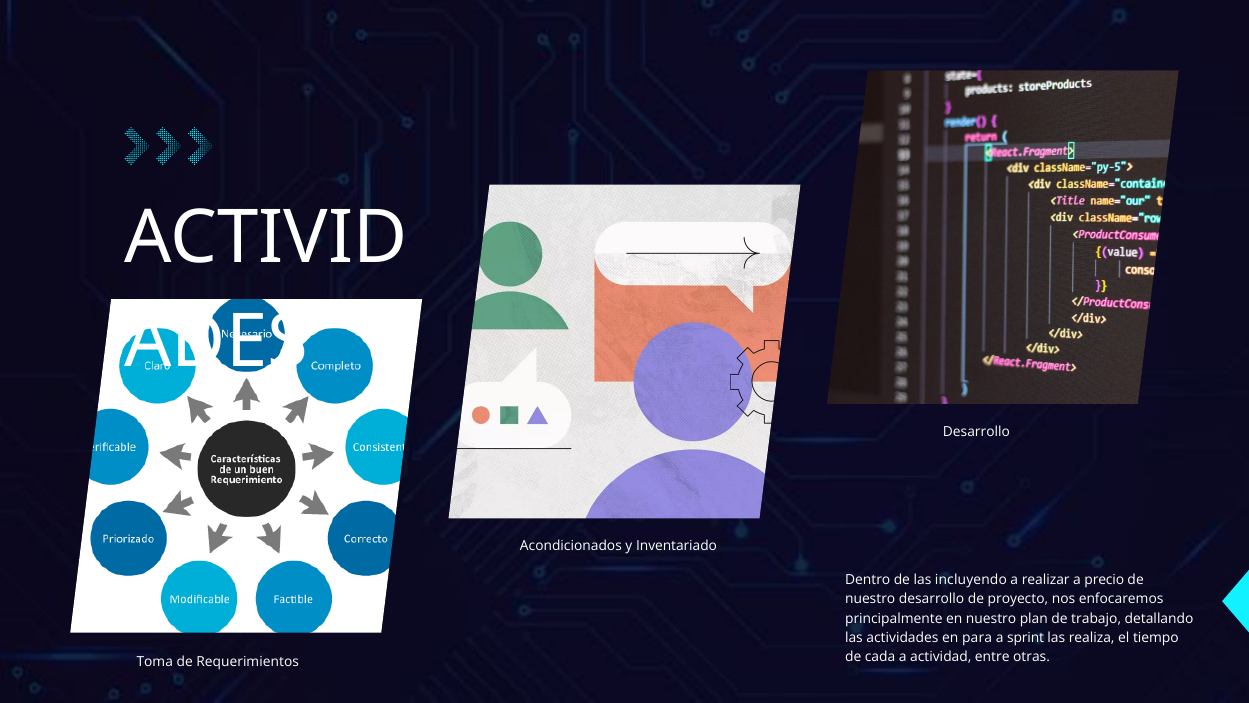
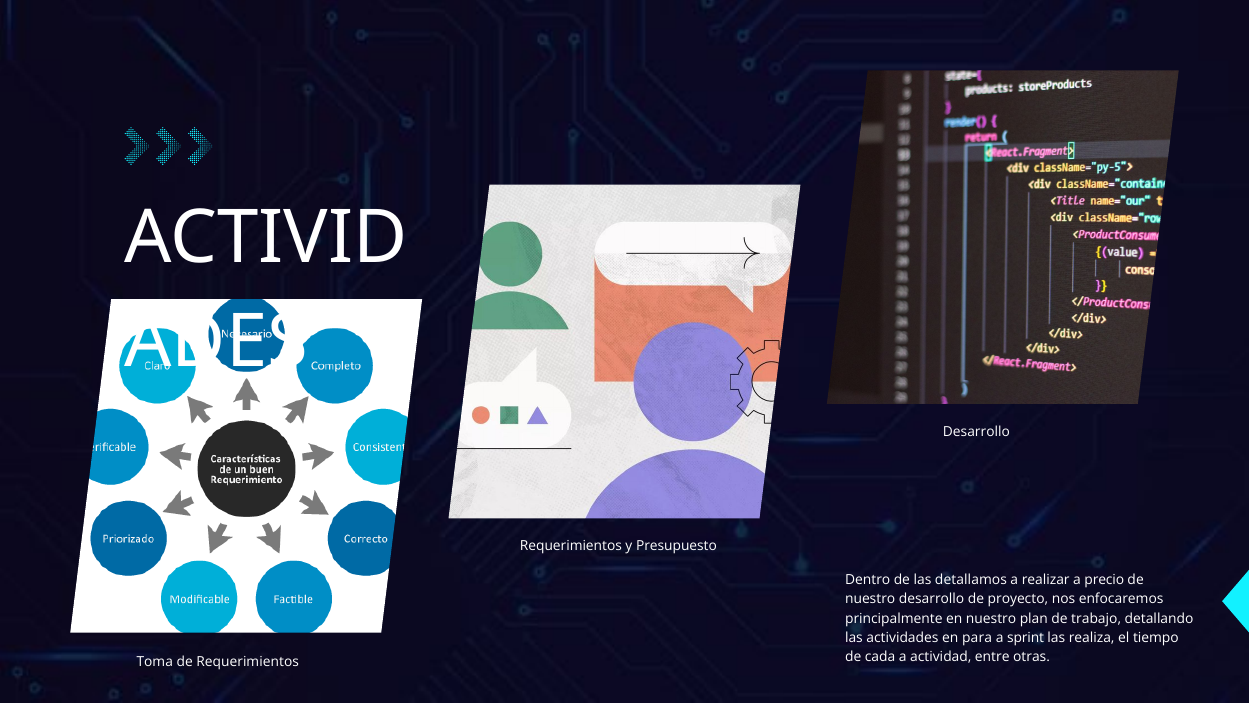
Acondicionados: Acondicionados -> Requerimientos (571, 546)
Inventariado: Inventariado -> Presupuesto (676, 546)
incluyendo: incluyendo -> detallamos (971, 579)
